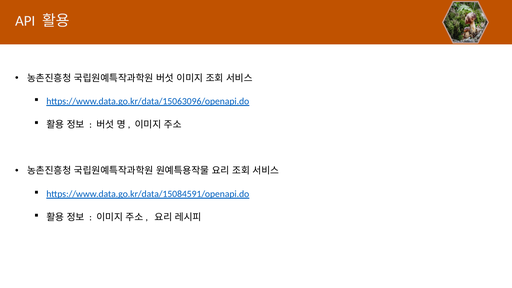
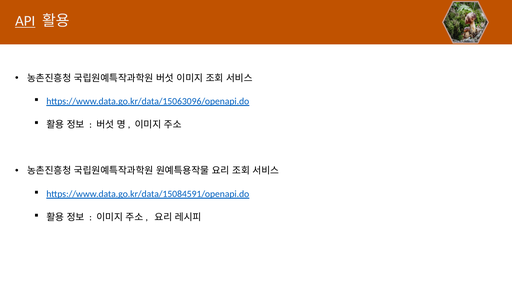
API underline: none -> present (25, 21)
